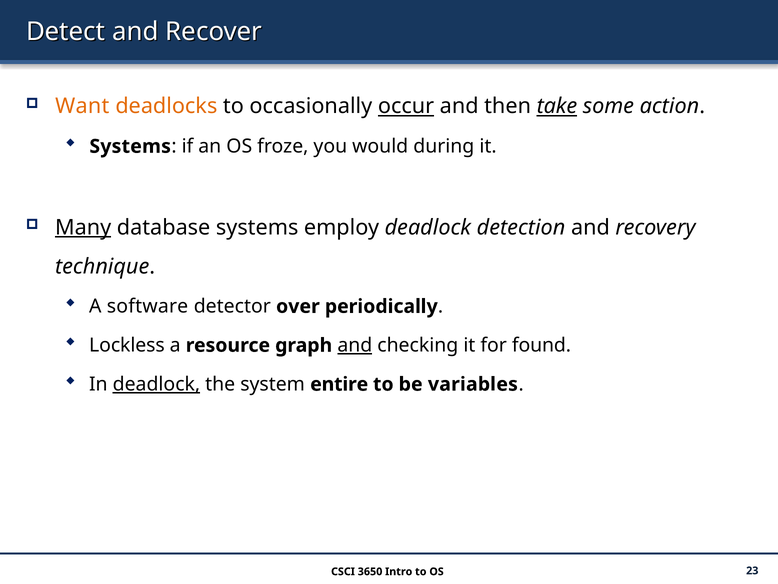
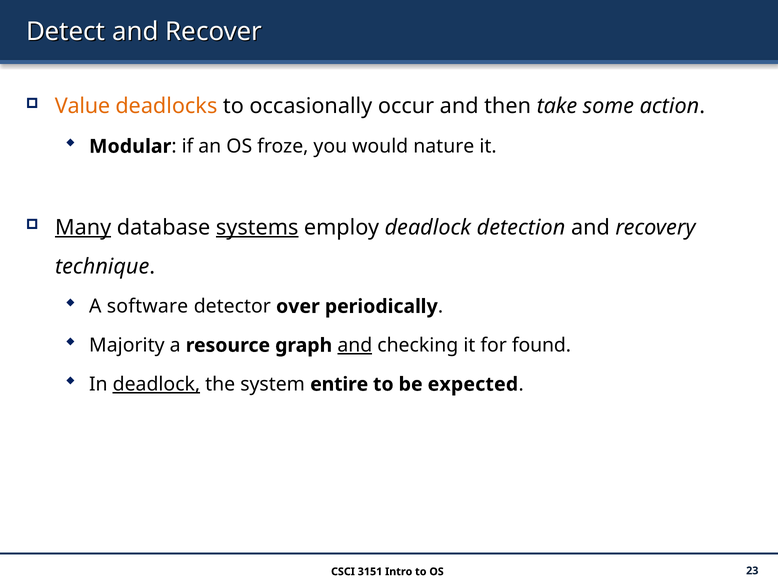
Want: Want -> Value (82, 106)
occur underline: present -> none (406, 106)
take underline: present -> none (557, 106)
Systems: Systems -> Modular (130, 146)
during: during -> nature (444, 146)
systems underline: none -> present (257, 227)
Lockless: Lockless -> Majority (127, 345)
variables: variables -> expected (473, 384)
3650: 3650 -> 3151 (370, 571)
